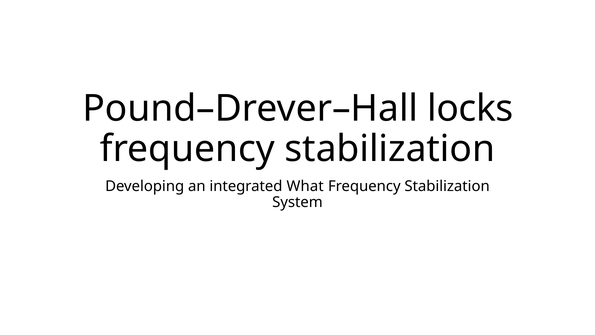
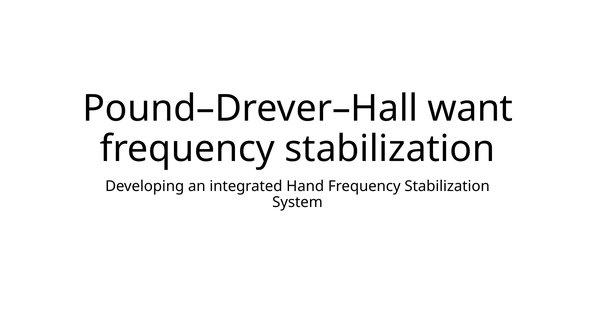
locks: locks -> want (470, 109)
What: What -> Hand (305, 186)
